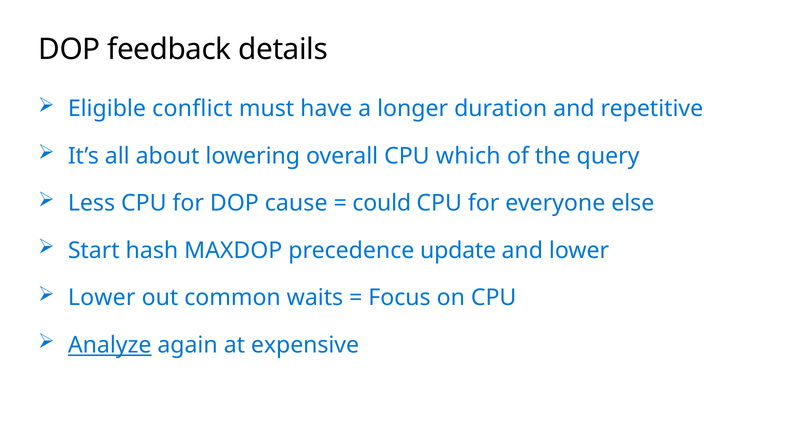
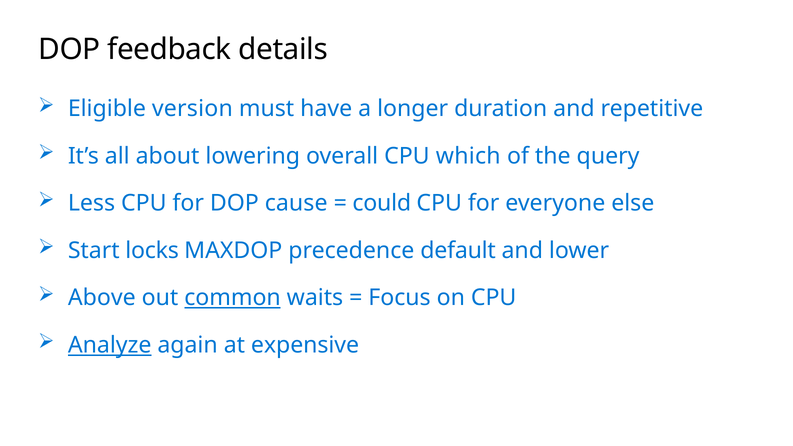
conflict: conflict -> version (192, 109)
hash: hash -> locks (152, 251)
update: update -> default (458, 251)
Lower: Lower -> Above (102, 298)
common underline: none -> present (233, 298)
